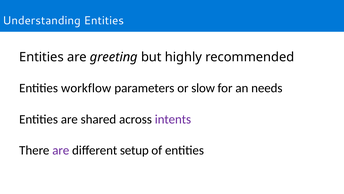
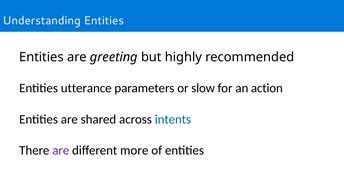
workflow: workflow -> utterance (86, 88)
needs: needs -> action (267, 88)
intents colour: purple -> blue (173, 119)
setup: setup -> more (134, 150)
